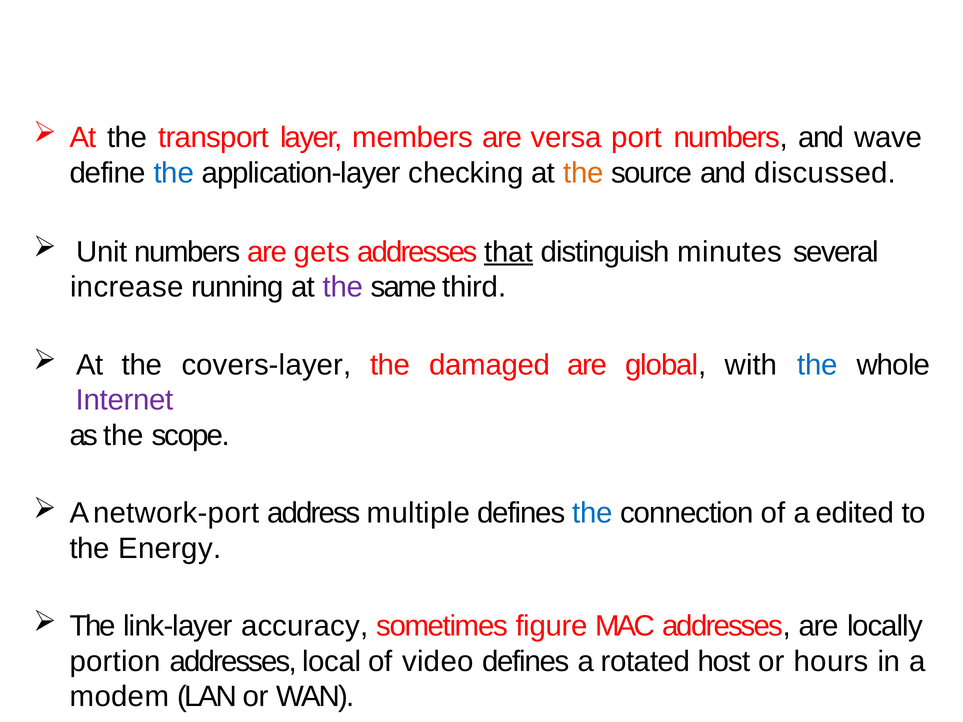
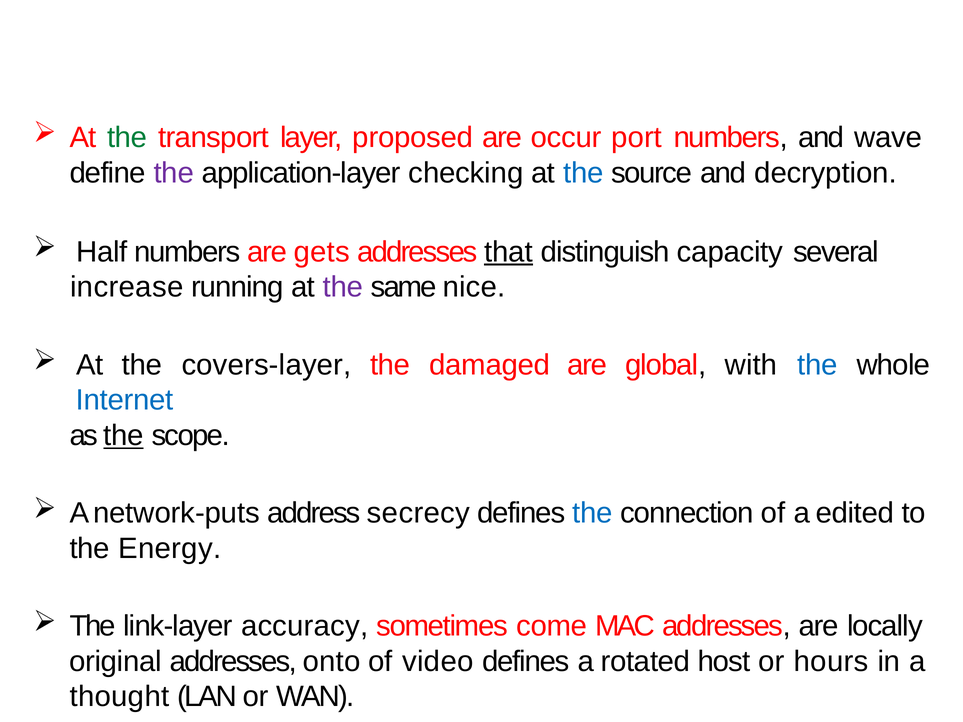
the colour: black -> green (127, 138)
members: members -> proposed (413, 138)
versa: versa -> occur (566, 138)
the colour: blue -> purple (174, 173)
the colour: orange -> blue (583, 173)
discussed: discussed -> decryption (825, 173)
Unit: Unit -> Half (102, 252)
minutes: minutes -> capacity (730, 252)
third: third -> nice (474, 287)
Internet colour: purple -> blue (125, 400)
the underline: none -> present (123, 436)
network-port: network-port -> network-puts (176, 513)
multiple: multiple -> secrecy (418, 513)
figure: figure -> come (552, 626)
portion: portion -> original (115, 662)
local: local -> onto (332, 662)
modem: modem -> thought (119, 697)
